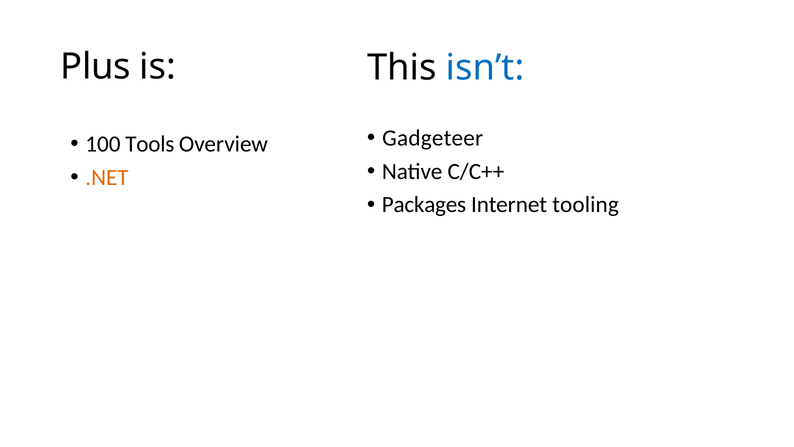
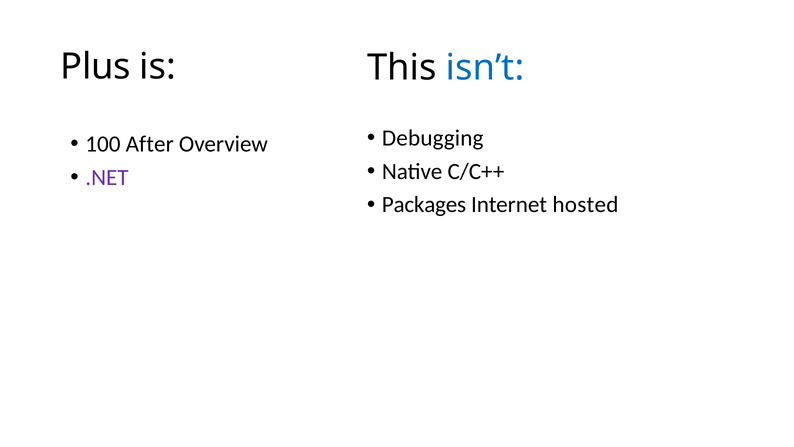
Gadgeteer: Gadgeteer -> Debugging (433, 138)
Tools: Tools -> After (150, 144)
.NET colour: orange -> purple (107, 177)
tooling: tooling -> hosted (585, 205)
